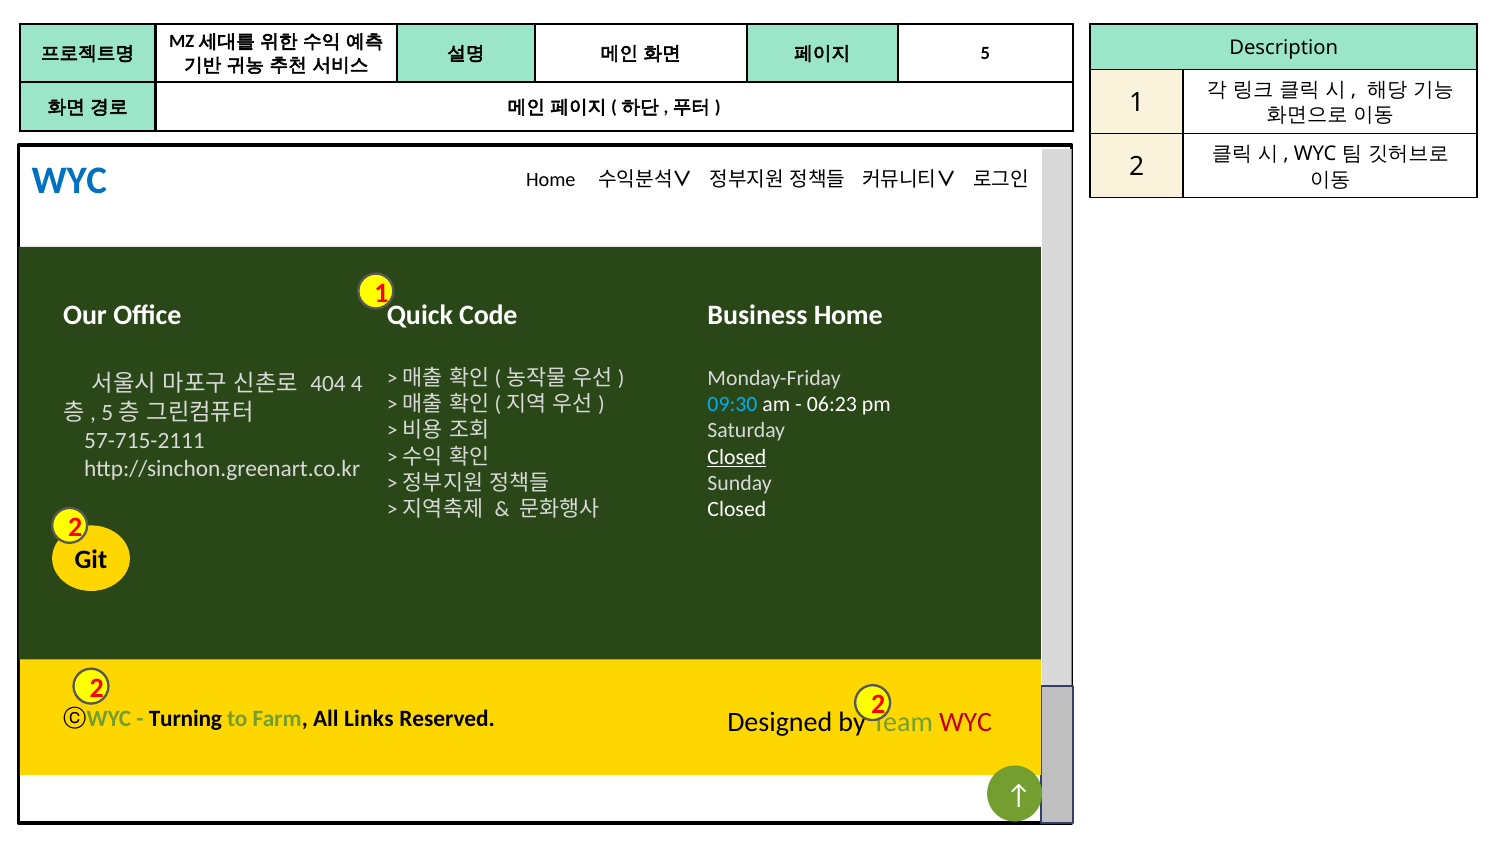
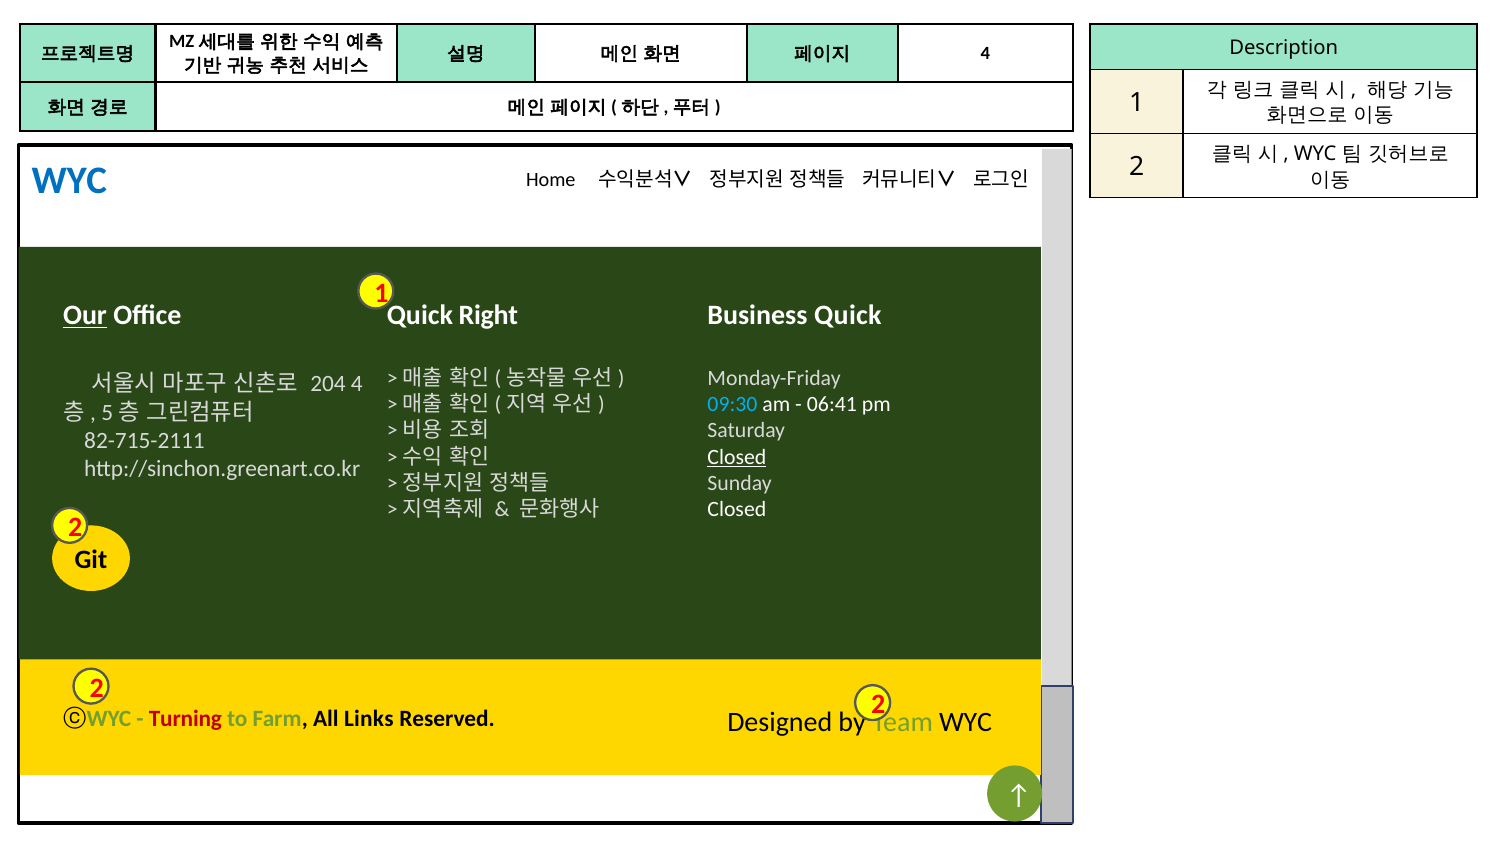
5: 5 -> 4 (985, 53)
Code: Code -> Right (488, 315)
Business Home: Home -> Quick (848, 315)
Our underline: none -> present (85, 315)
404: 404 -> 204 (328, 384)
06:23: 06:23 -> 06:41 (832, 404)
57-715-2111: 57-715-2111 -> 82-715-2111 (145, 441)
Turning colour: black -> red (185, 718)
WYC colour: red -> black (966, 721)
